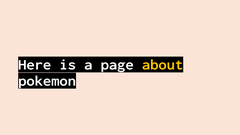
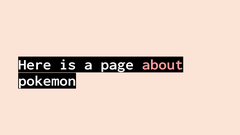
about colour: yellow -> pink (163, 65)
